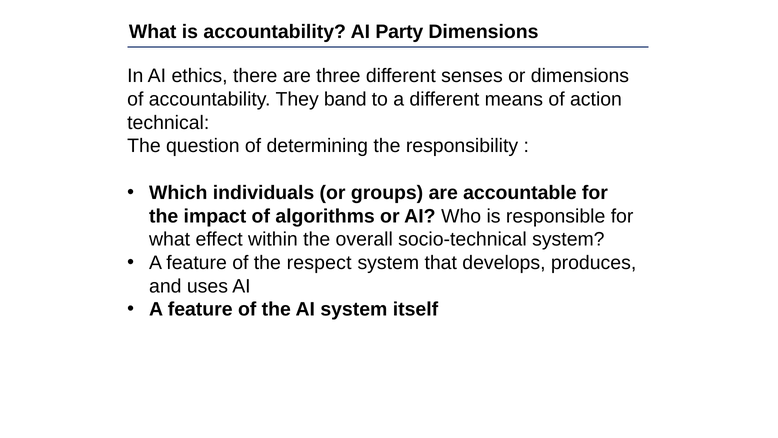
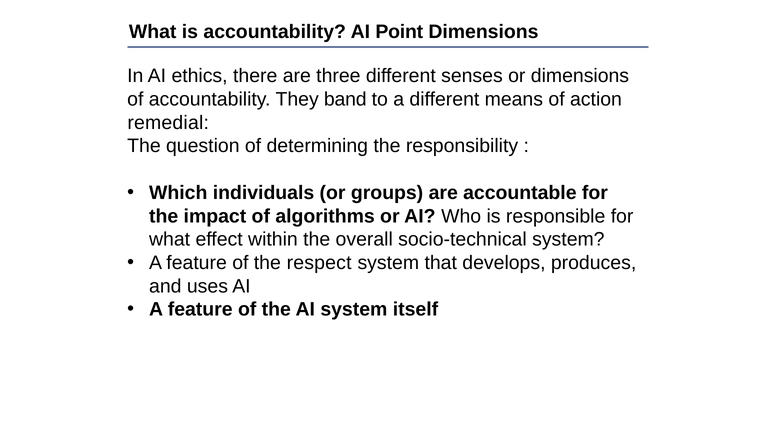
Party: Party -> Point (399, 32)
technical: technical -> remedial (168, 123)
